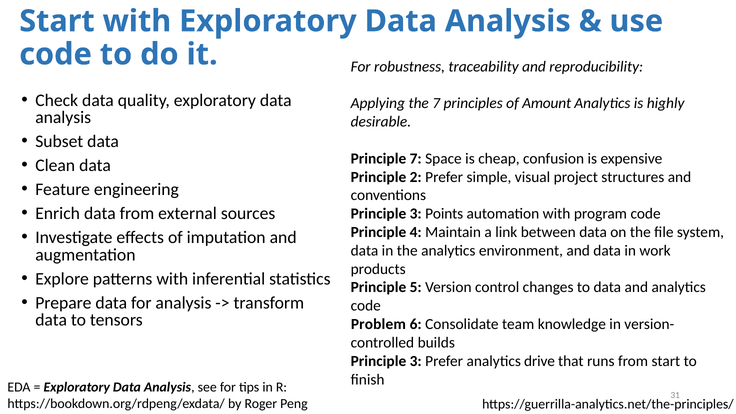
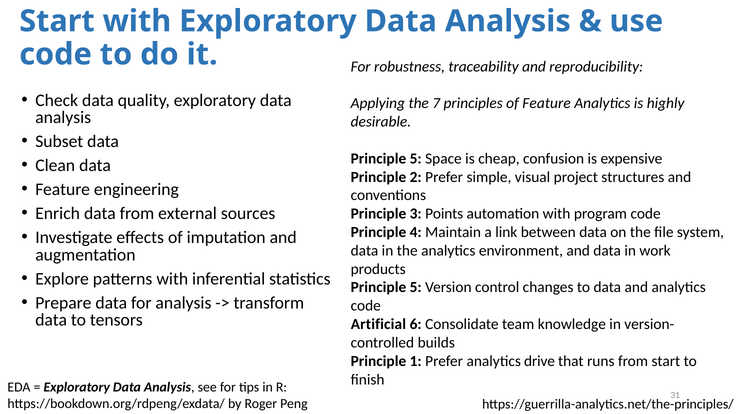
of Amount: Amount -> Feature (547, 103)
7: 7 -> 5 (416, 159)
Problem: Problem -> Artificial (378, 324)
3: 3 -> 1 (416, 361)
